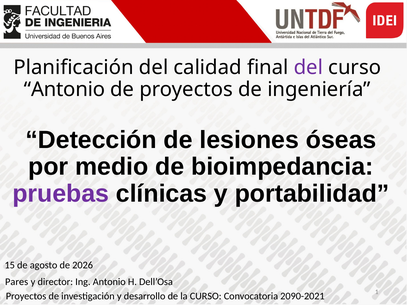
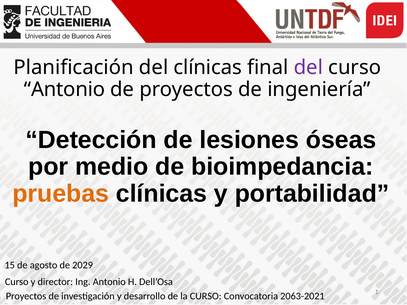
del calidad: calidad -> clínicas (208, 67)
pruebas colour: purple -> orange (61, 194)
2026: 2026 -> 2029 (83, 265)
Pares: Pares -> Curso (17, 282)
2090-2021: 2090-2021 -> 2063-2021 (302, 296)
